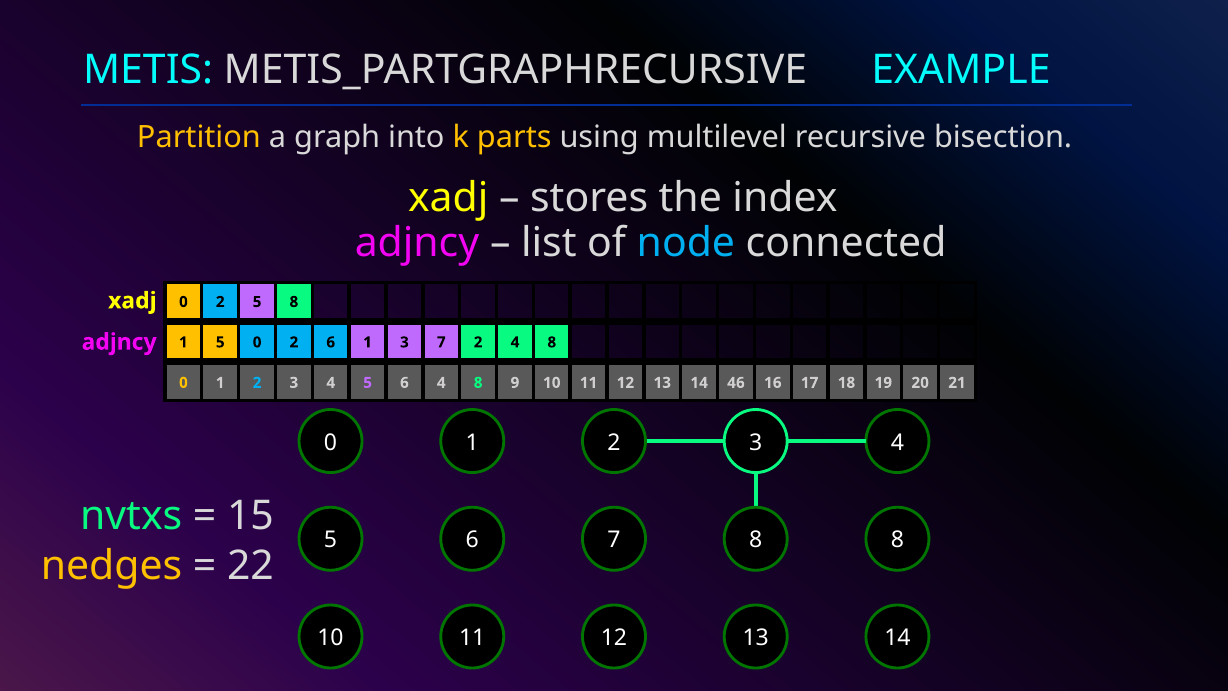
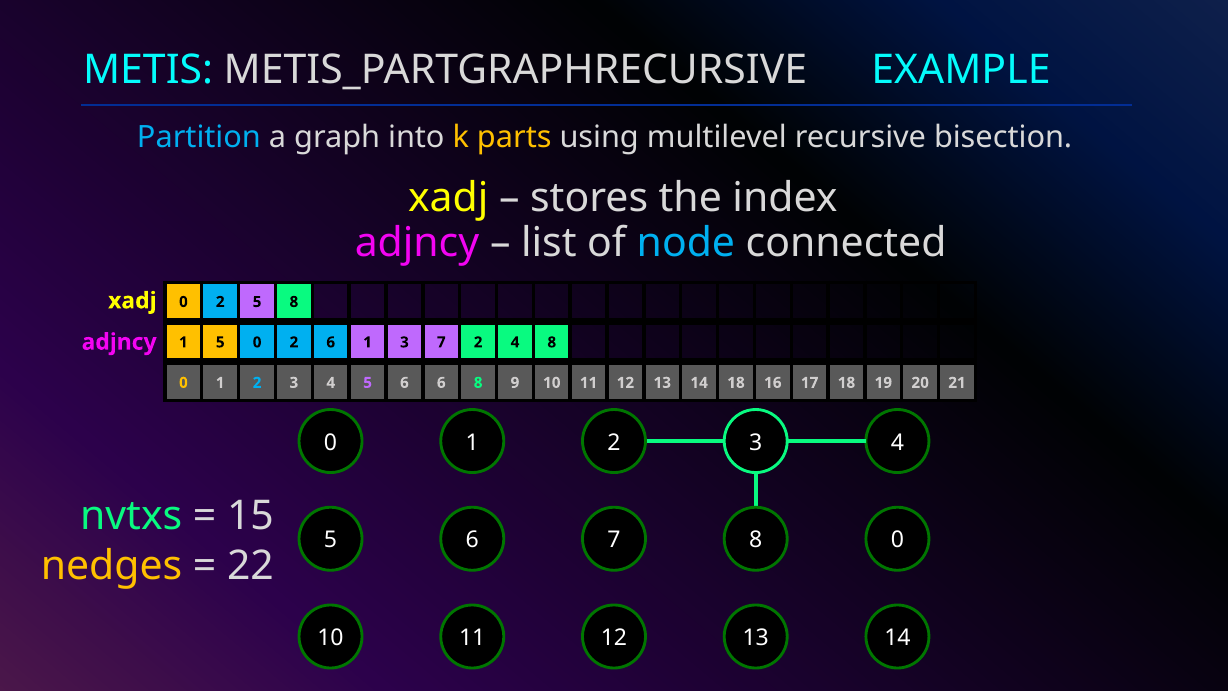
Partition colour: yellow -> light blue (199, 137)
6 4: 4 -> 6 (441, 383)
14 46: 46 -> 18 (736, 383)
8 8: 8 -> 0 (897, 540)
